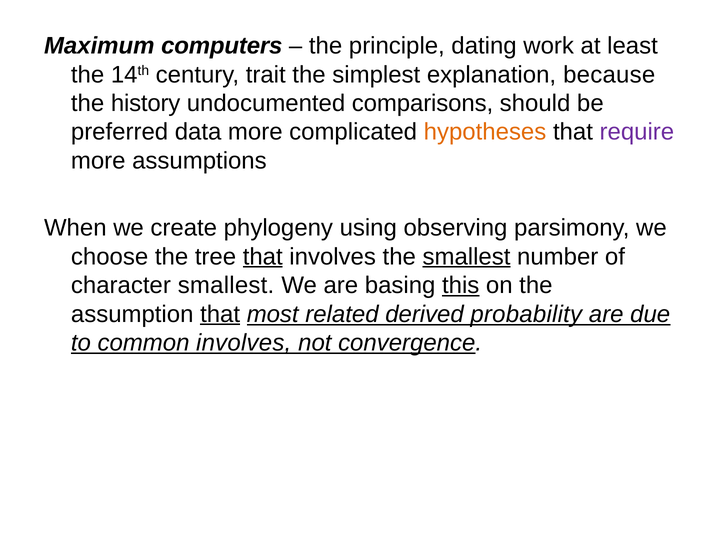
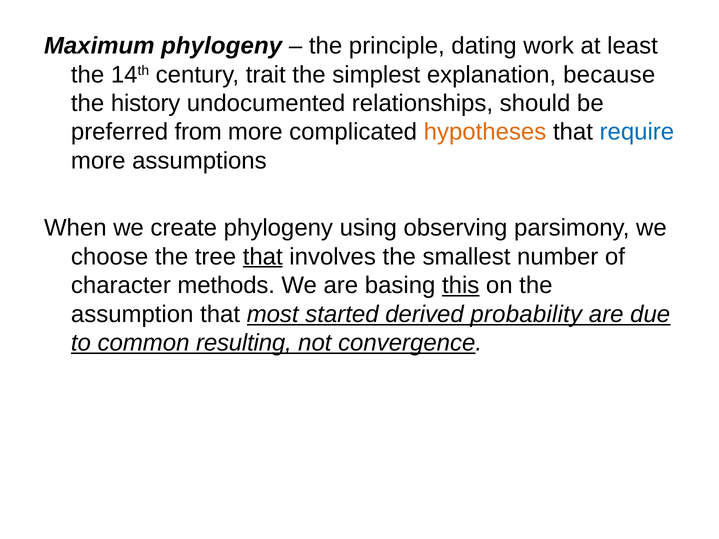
Maximum computers: computers -> phylogeny (222, 46)
comparisons: comparisons -> relationships (422, 103)
data: data -> from (198, 132)
require colour: purple -> blue (637, 132)
smallest underline: present -> none (467, 257)
character smallest: smallest -> methods (226, 286)
that underline: present -> none (220, 314)
related: related -> started (342, 314)
common involves: involves -> resulting (244, 343)
